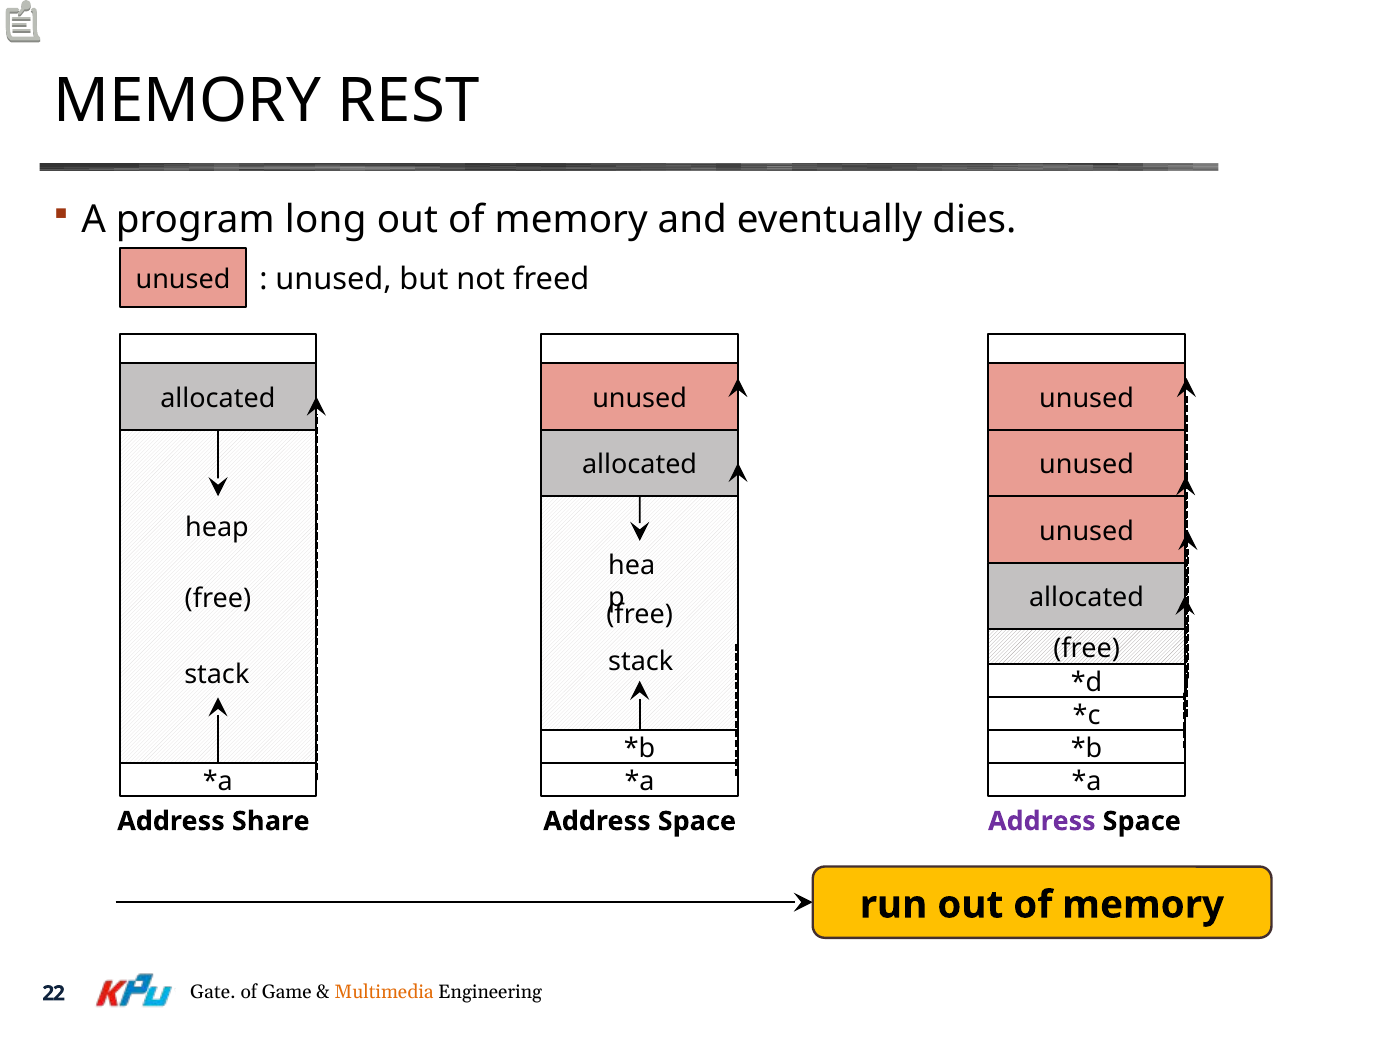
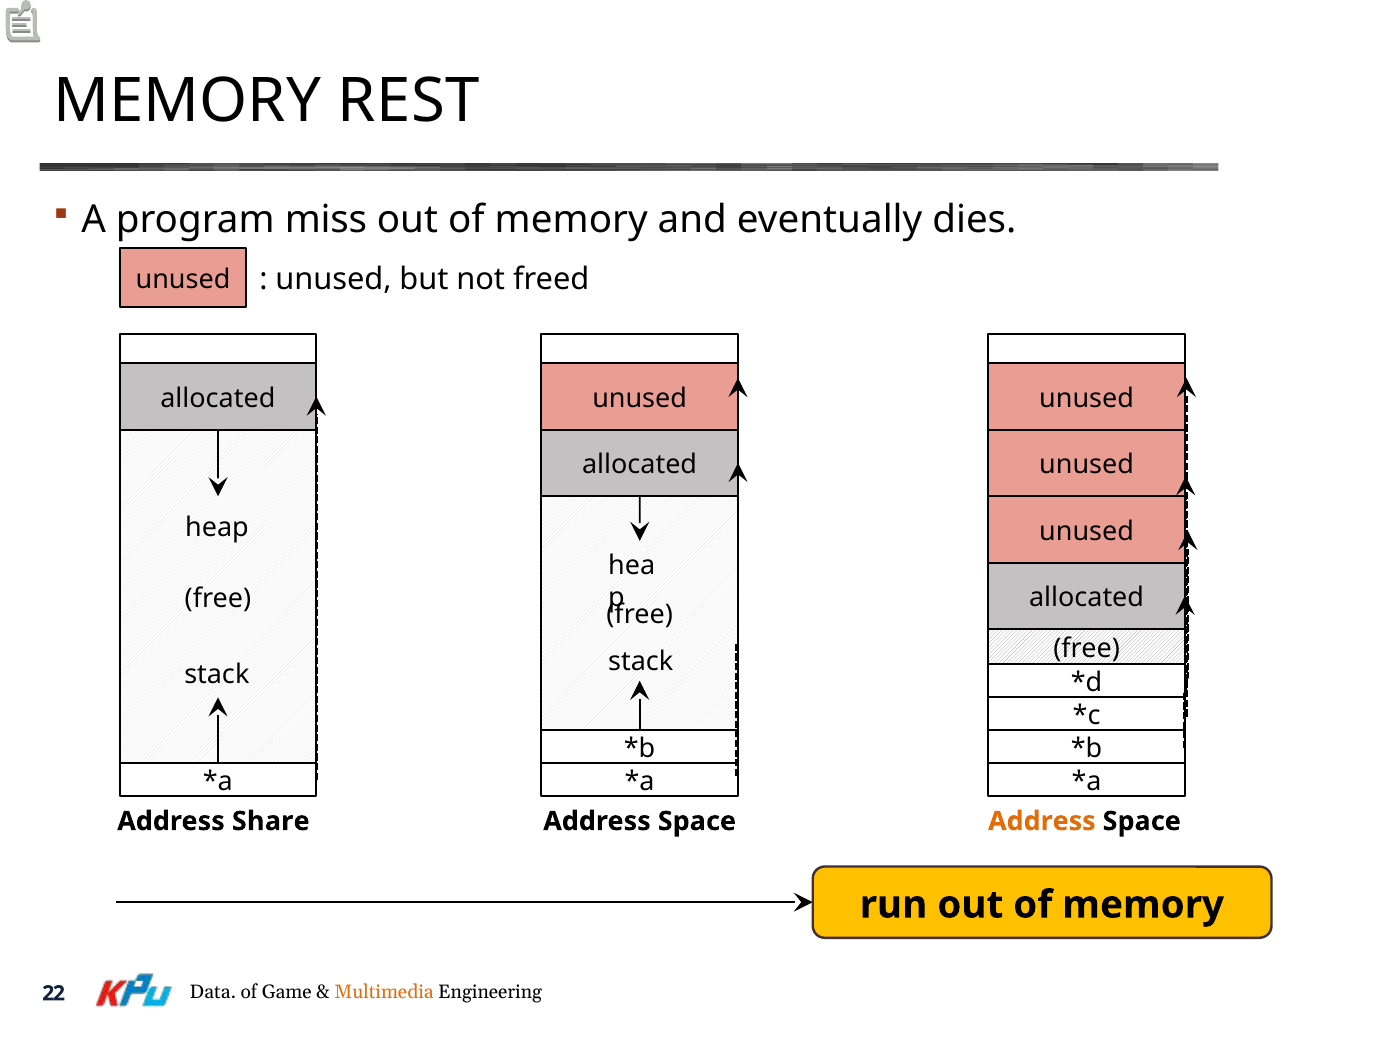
long: long -> miss (326, 219)
Address colour: purple -> orange (1042, 821)
Gate: Gate -> Data (213, 993)
